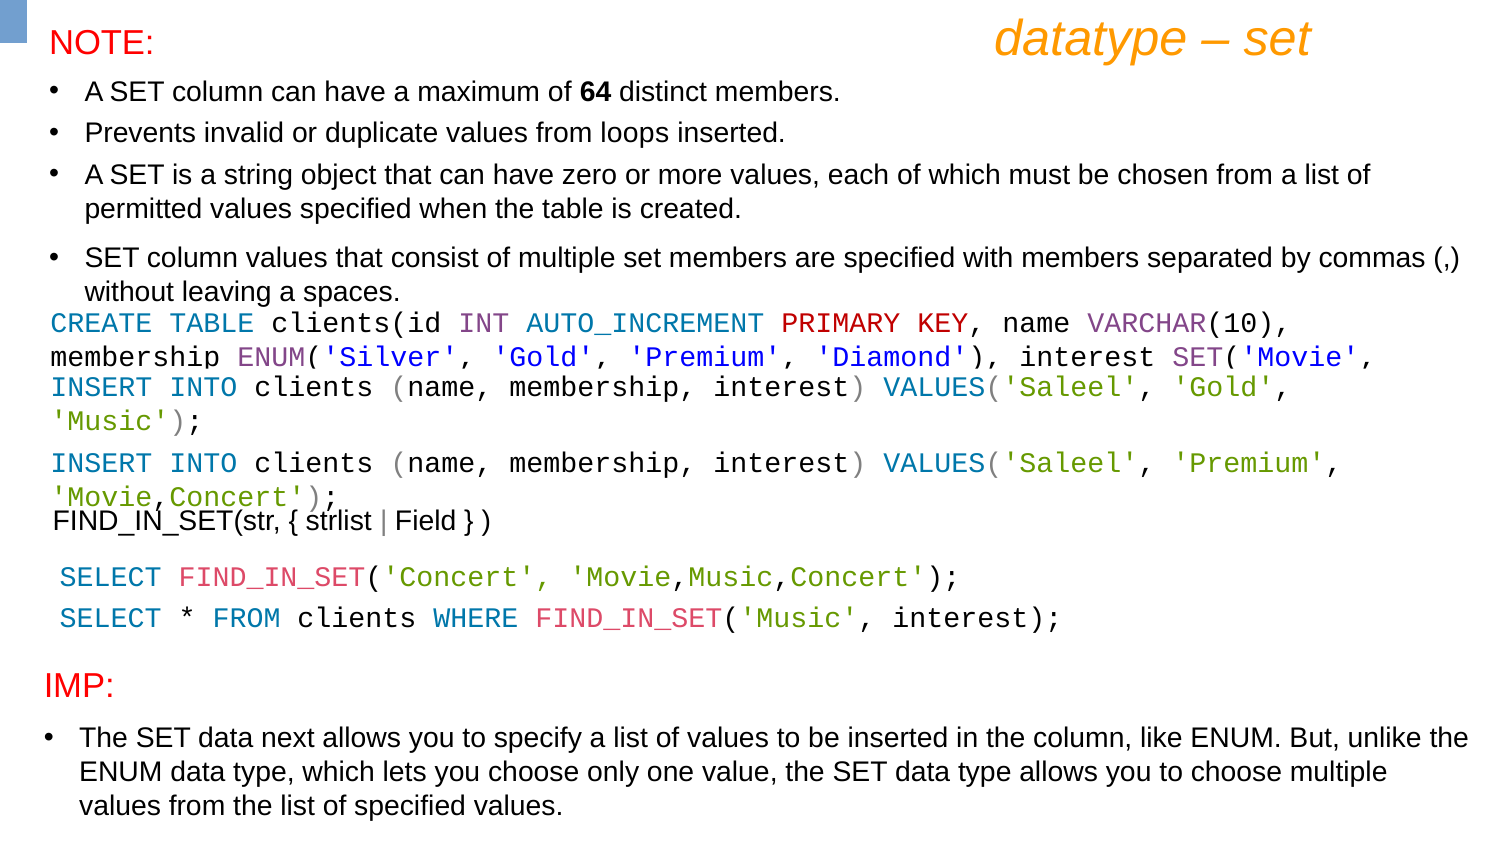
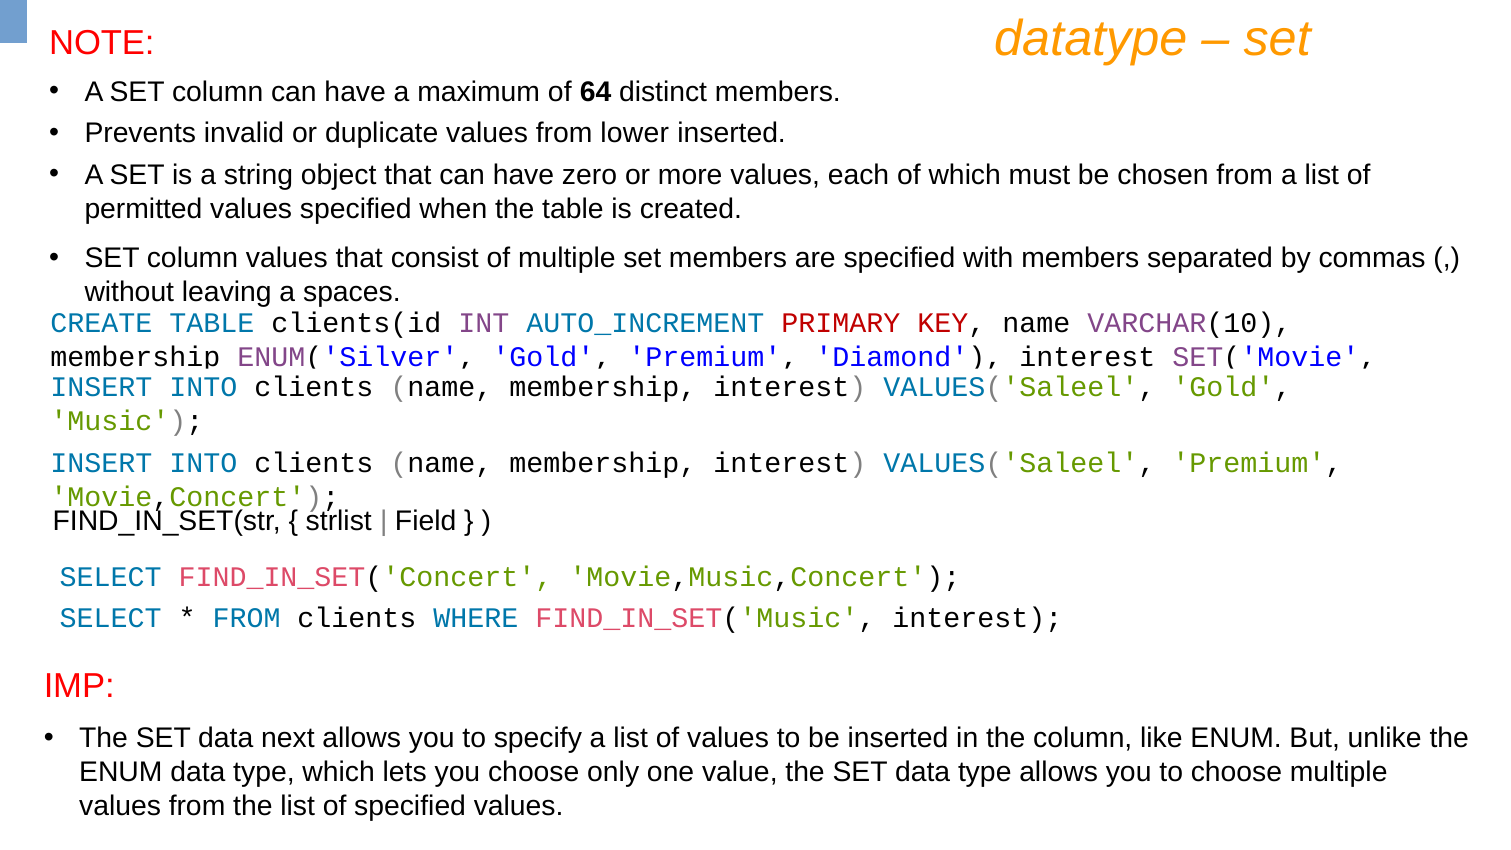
loops: loops -> lower (635, 134)
